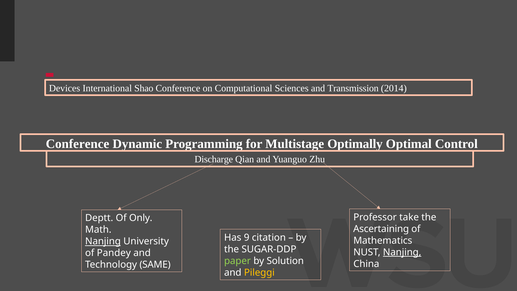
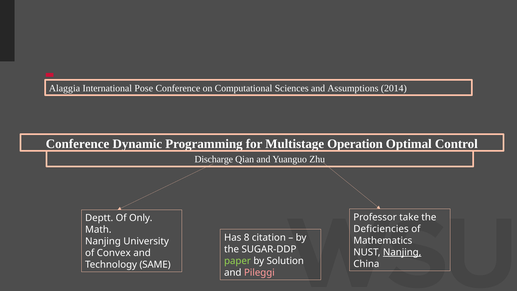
Devices: Devices -> Alaggia (65, 88)
Shao: Shao -> Pose (144, 88)
Transmission: Transmission -> Assumptions (353, 88)
Optimally: Optimally -> Operation (355, 144)
Ascertaining: Ascertaining -> Deficiencies (381, 229)
9: 9 -> 8 (247, 238)
Nanjing underline: present -> none (103, 241)
Pandey: Pandey -> Convex (114, 253)
Pileggi colour: yellow -> pink (259, 272)
